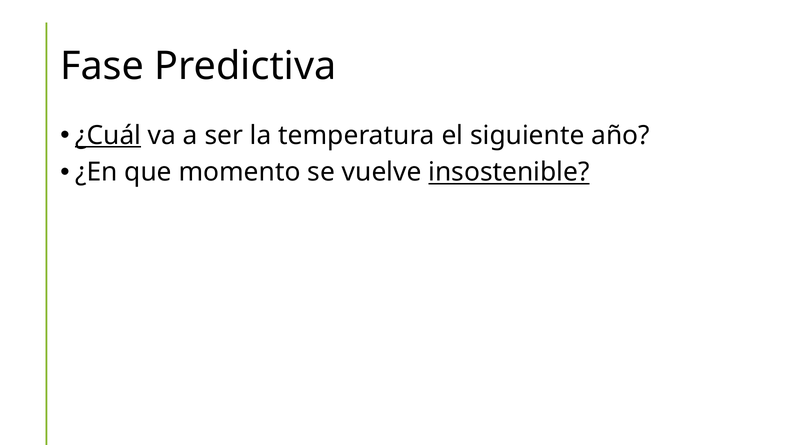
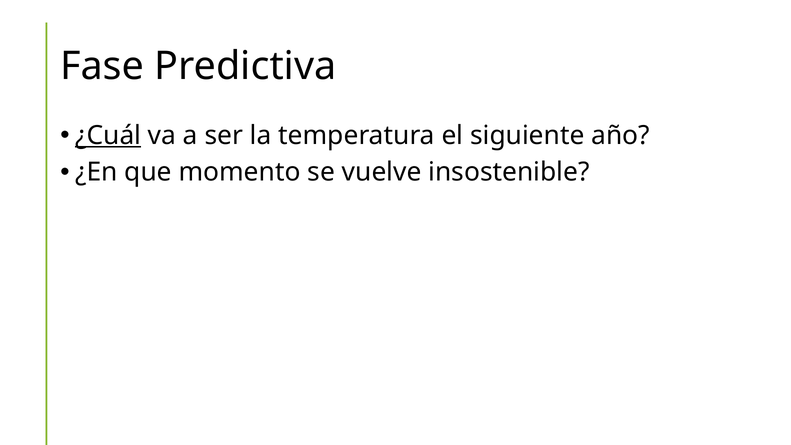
insostenible underline: present -> none (509, 172)
